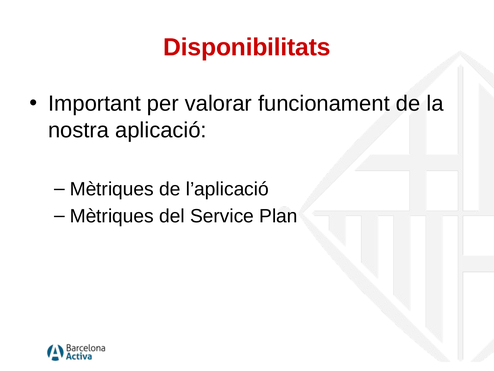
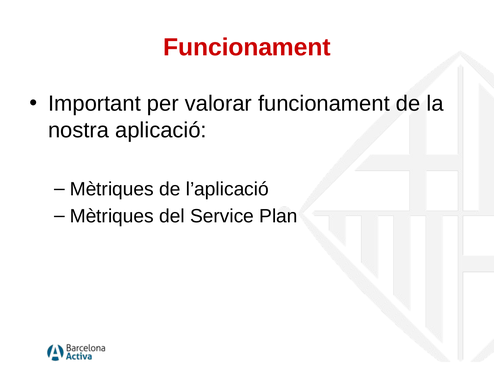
Disponibilitats: Disponibilitats -> Funcionament (247, 47)
